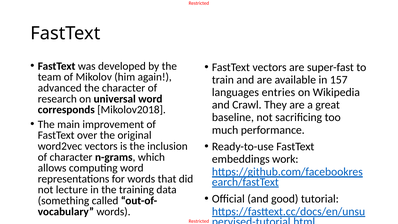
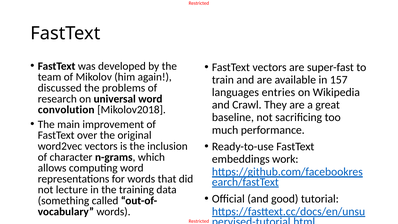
advanced: advanced -> discussed (60, 88)
the character: character -> problems (124, 88)
corresponds: corresponds -> convolution (66, 110)
